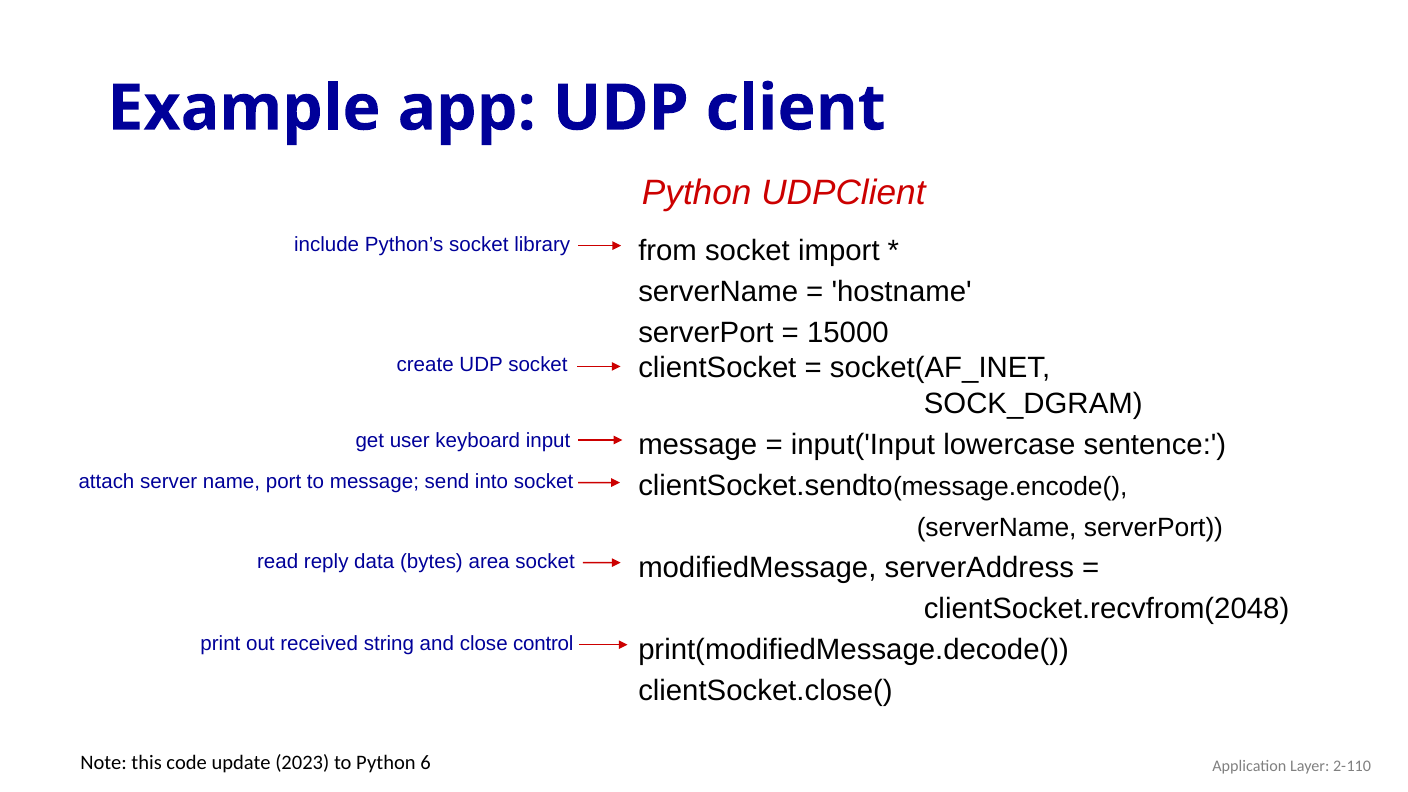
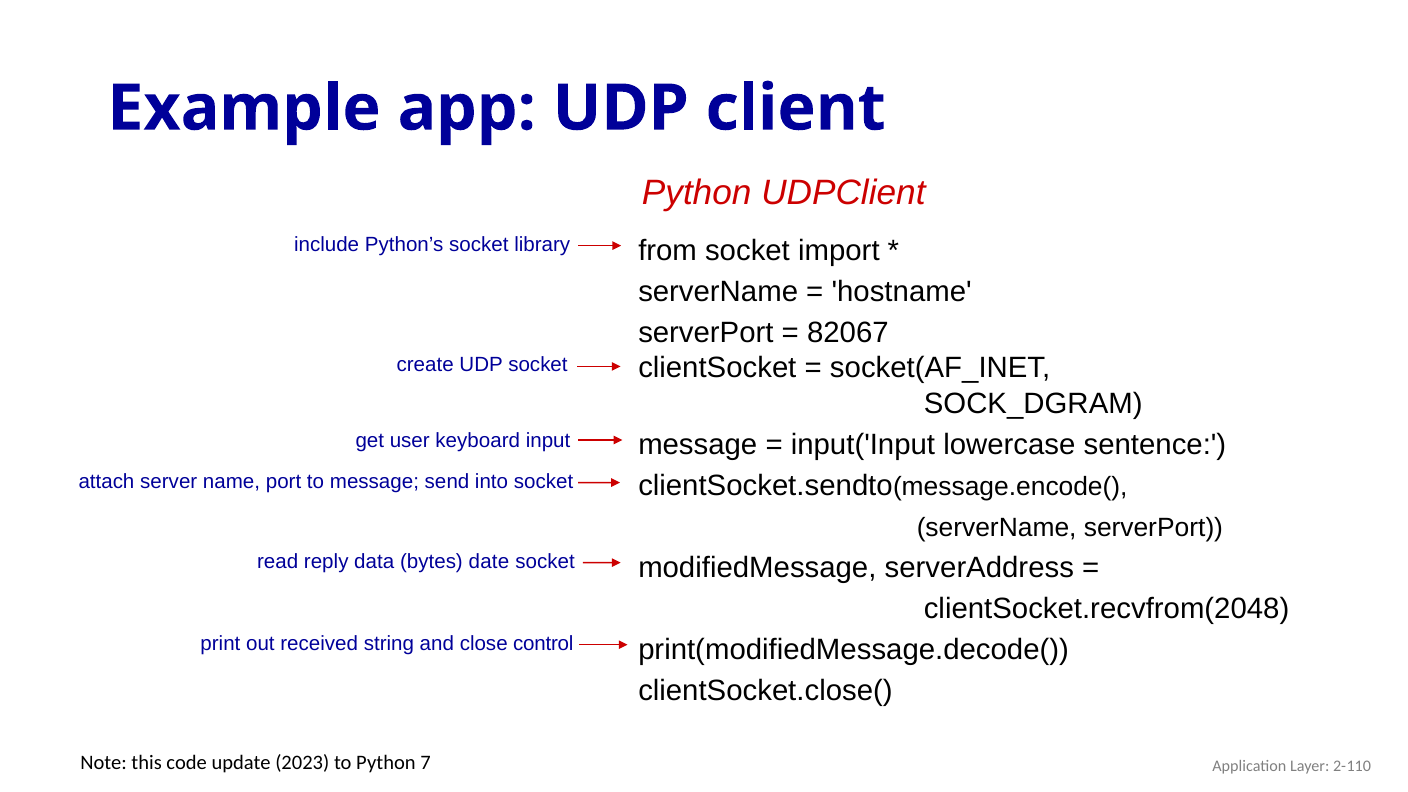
15000: 15000 -> 82067 (848, 333)
area: area -> date (489, 562)
6: 6 -> 7 (426, 763)
